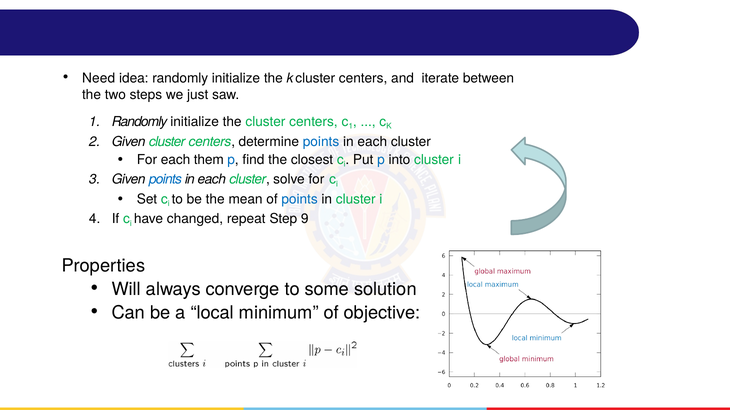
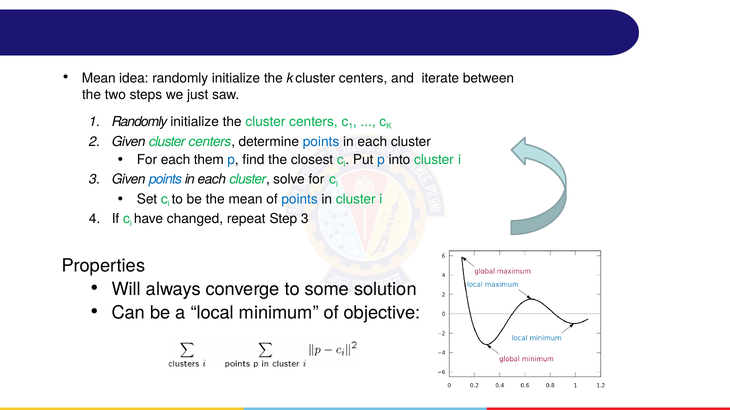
Need: Need -> Mean (99, 78)
Step 9: 9 -> 3 (305, 219)
